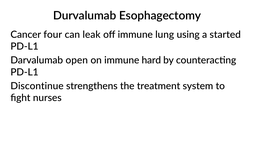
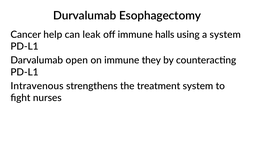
four: four -> help (53, 35)
lung: lung -> halls (165, 35)
a started: started -> system (225, 35)
hard: hard -> they (151, 61)
Discontinue: Discontinue -> Intravenous (37, 86)
